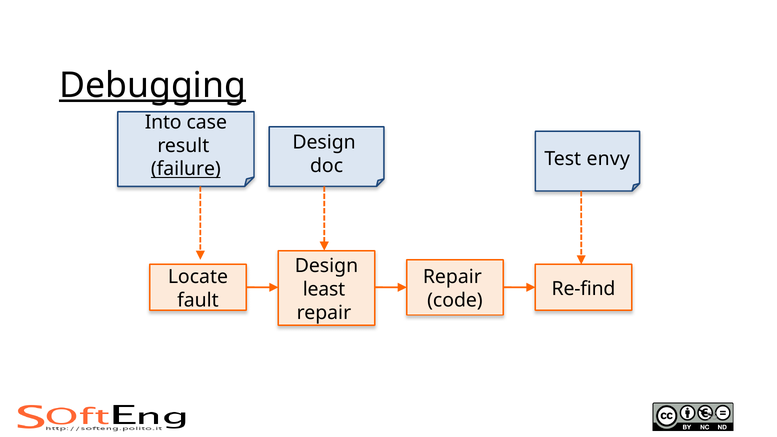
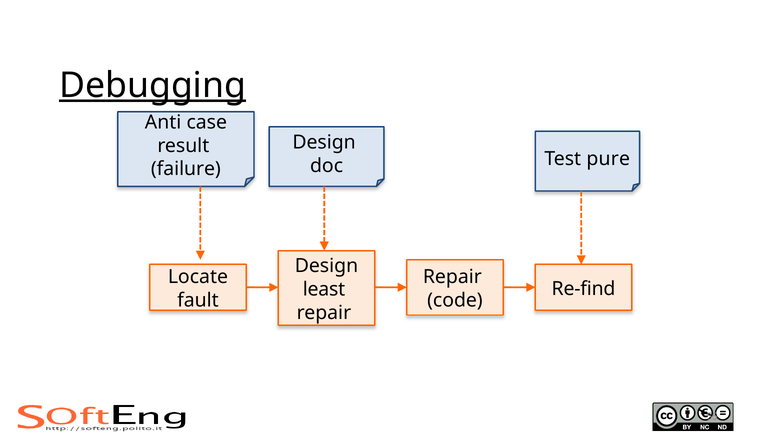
Into: Into -> Anti (163, 122)
envy: envy -> pure (608, 159)
failure underline: present -> none (186, 169)
